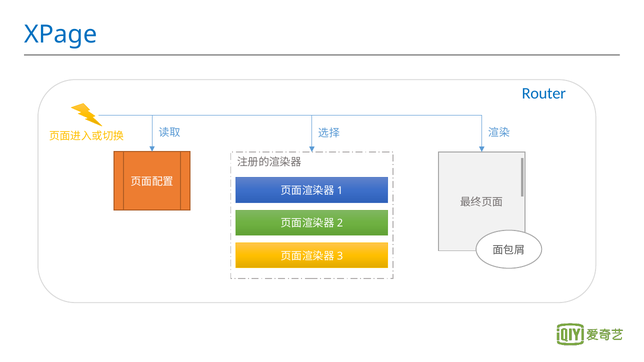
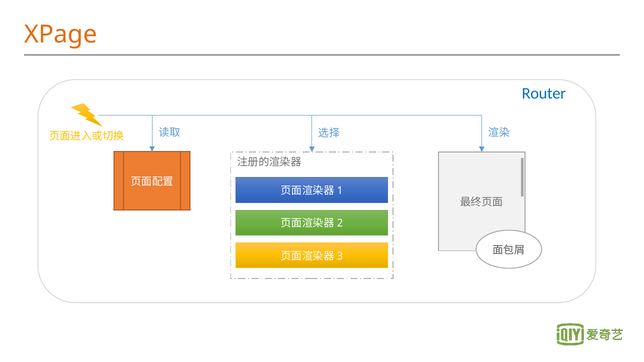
XPage colour: blue -> orange (61, 34)
